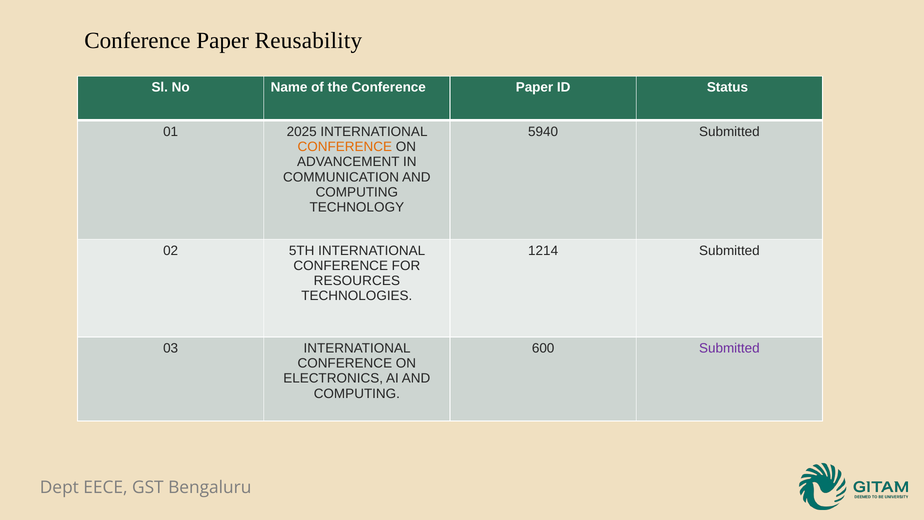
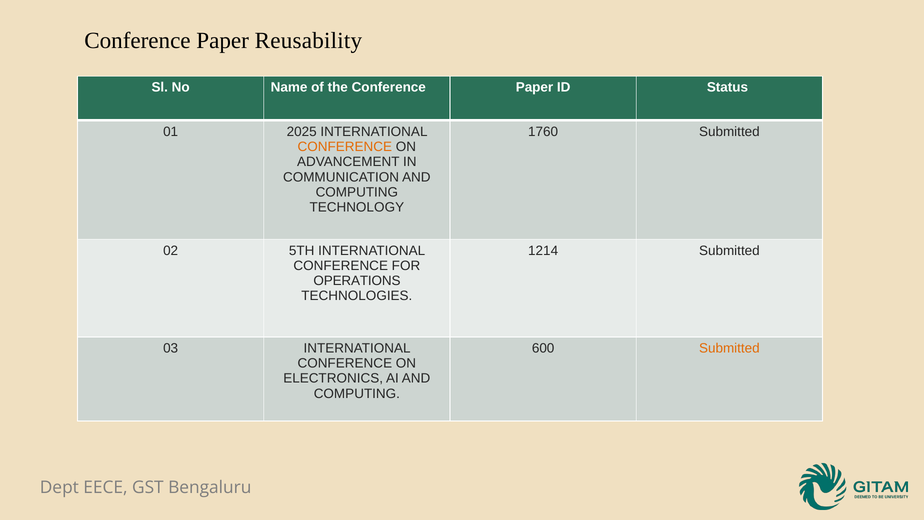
5940: 5940 -> 1760 (543, 132)
RESOURCES: RESOURCES -> OPERATIONS (357, 281)
Submitted colour: purple -> orange (729, 348)
